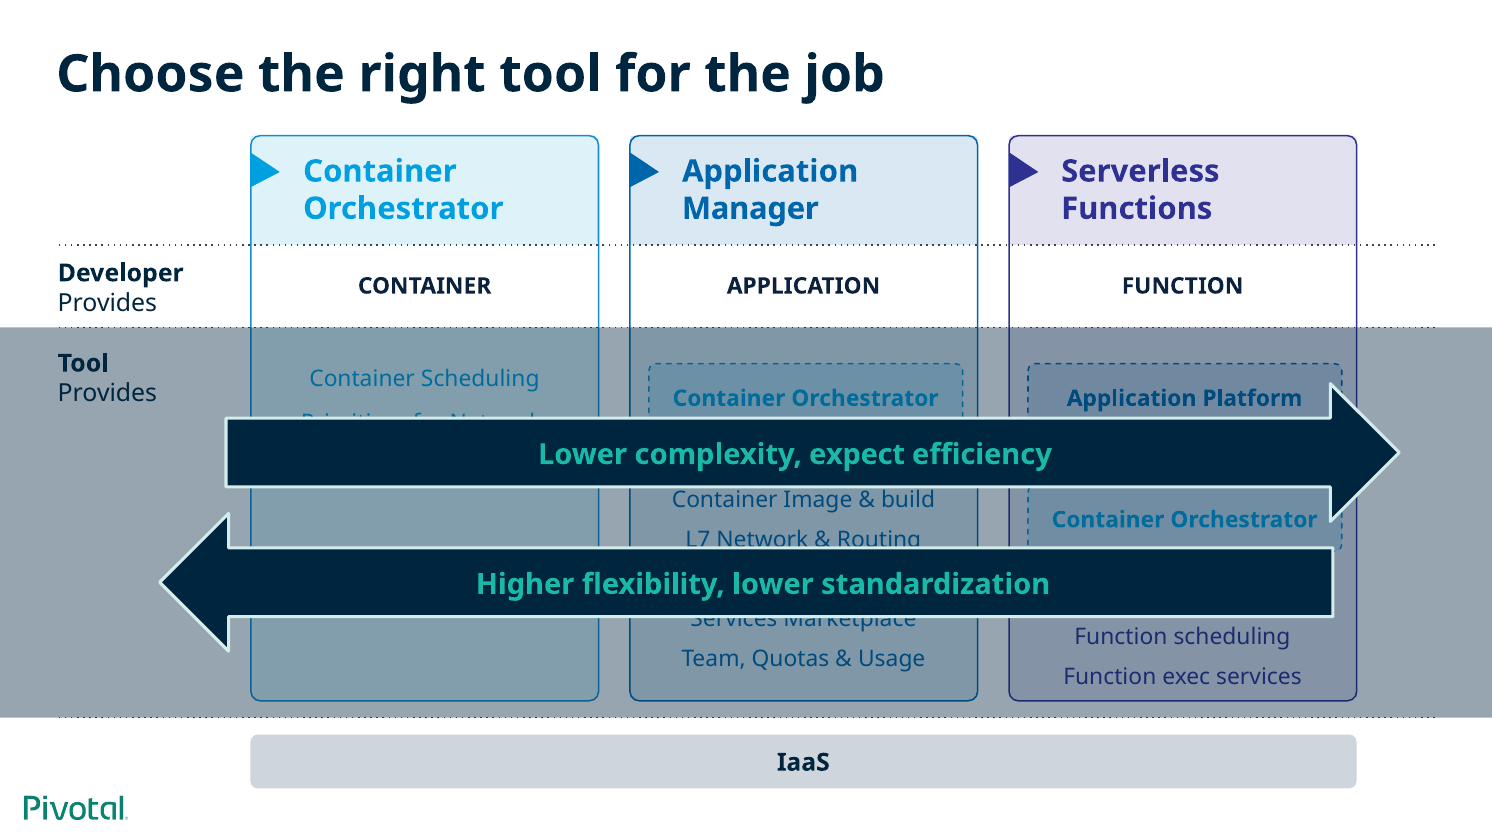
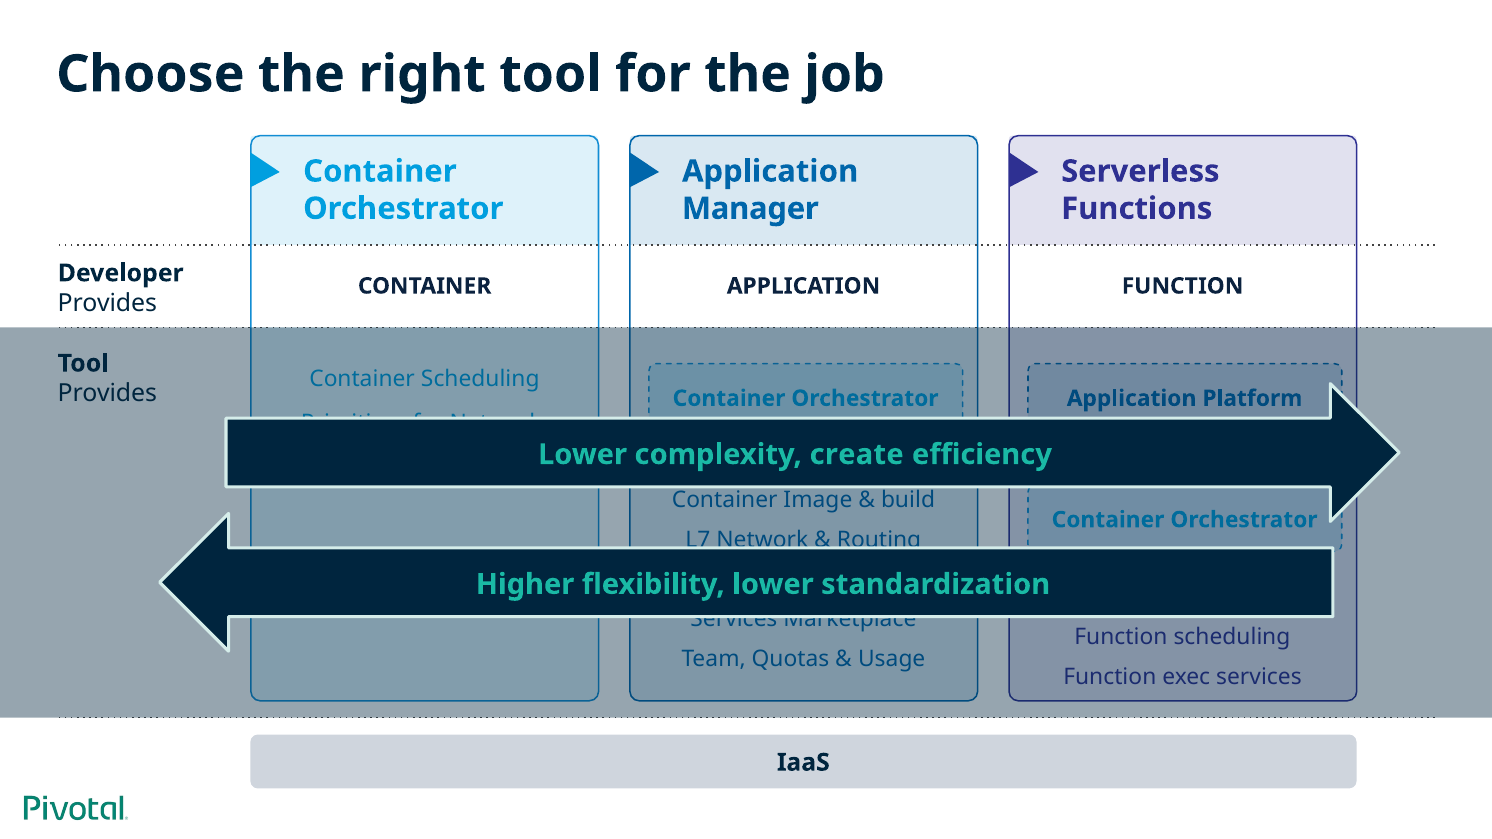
expect: expect -> create (857, 455)
